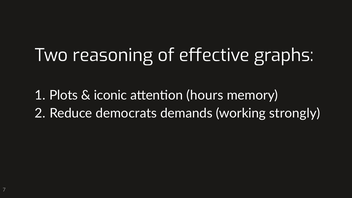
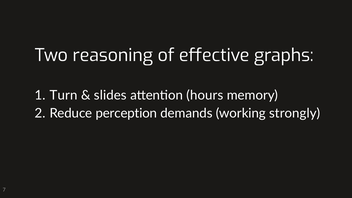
Plots: Plots -> Turn (64, 95)
iconic: iconic -> slides (110, 95)
democrats: democrats -> perception (126, 113)
